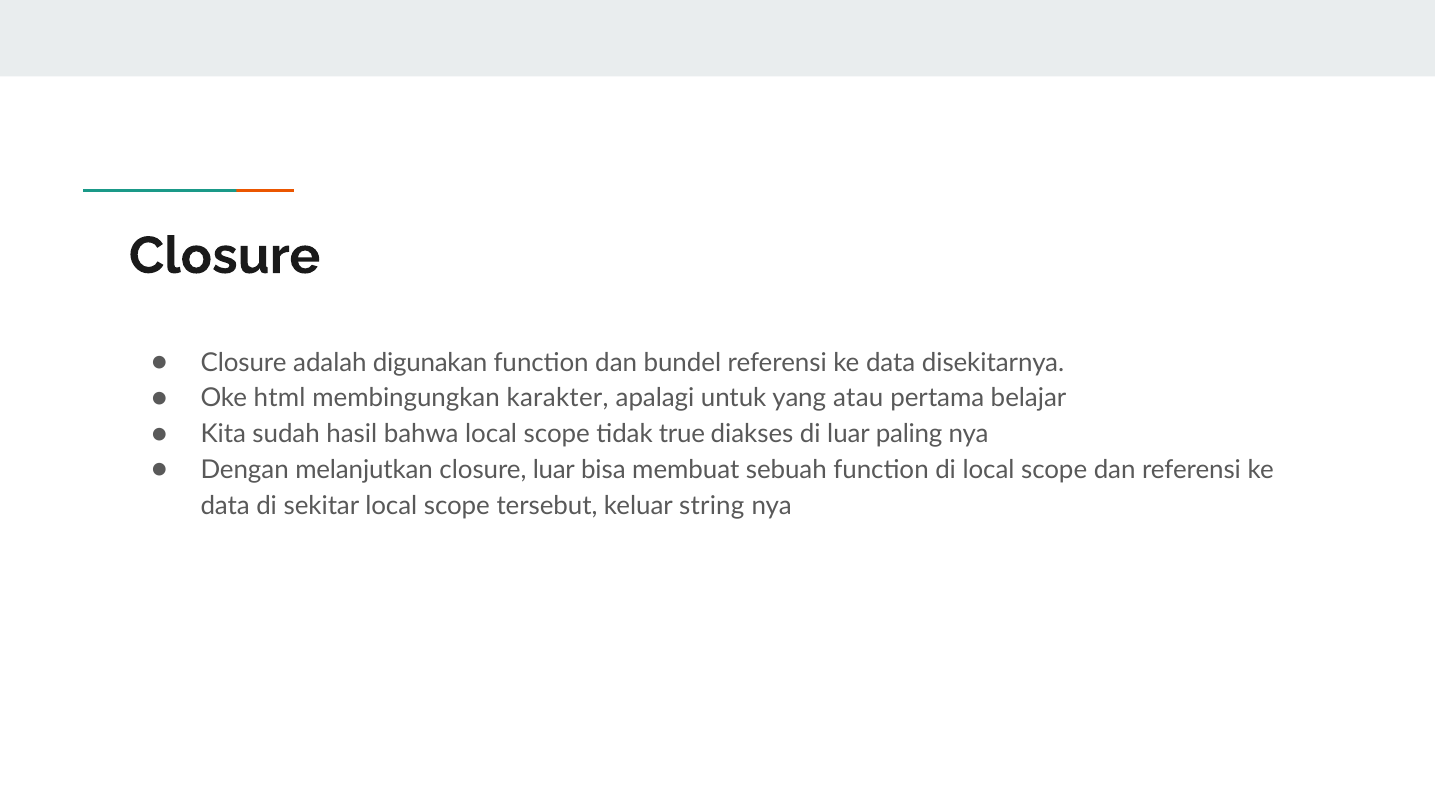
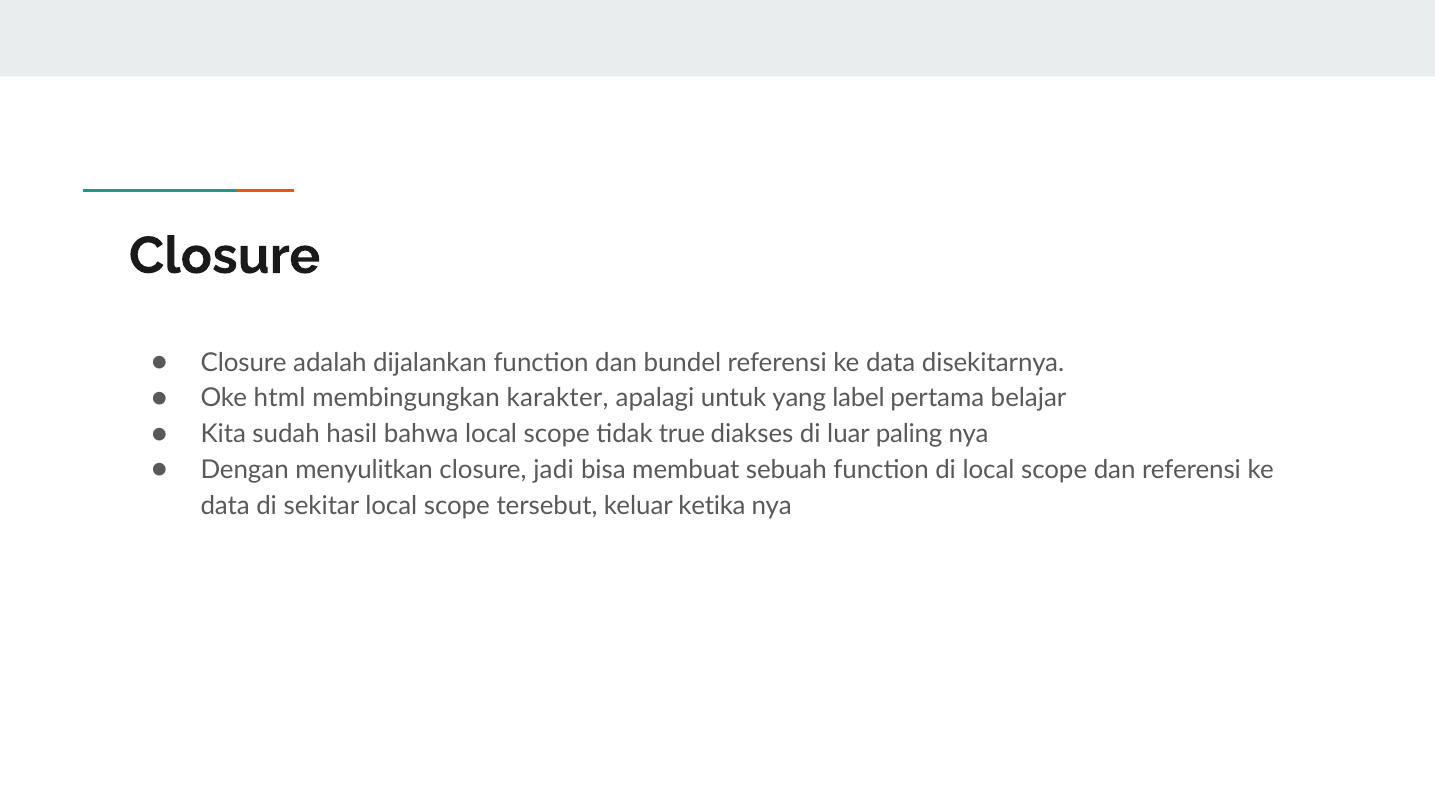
digunakan: digunakan -> dijalankan (430, 363)
atau: atau -> label (858, 398)
melanjutkan: melanjutkan -> menyulitkan (364, 470)
closure luar: luar -> jadi (554, 470)
string: string -> ketika (712, 506)
